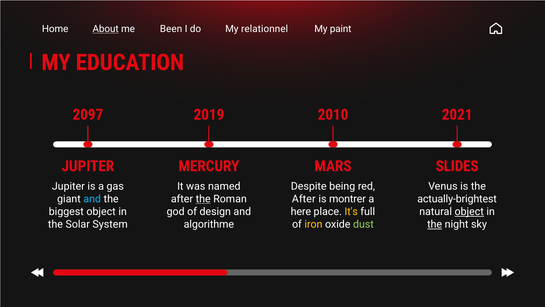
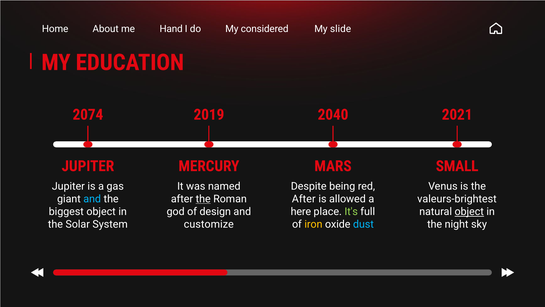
About underline: present -> none (106, 29)
Been: Been -> Hand (171, 29)
relationnel: relationnel -> considered (265, 29)
paint: paint -> slide (341, 29)
2097: 2097 -> 2074 (88, 114)
2010: 2010 -> 2040 (333, 114)
SLIDES: SLIDES -> SMALL (457, 166)
montrer: montrer -> allowed (347, 199)
actually-brightest: actually-brightest -> valeurs-brightest (457, 199)
It's colour: yellow -> light green (351, 211)
algorithme: algorithme -> customize (209, 224)
dust colour: light green -> light blue (363, 224)
the underline: present -> none (435, 224)
